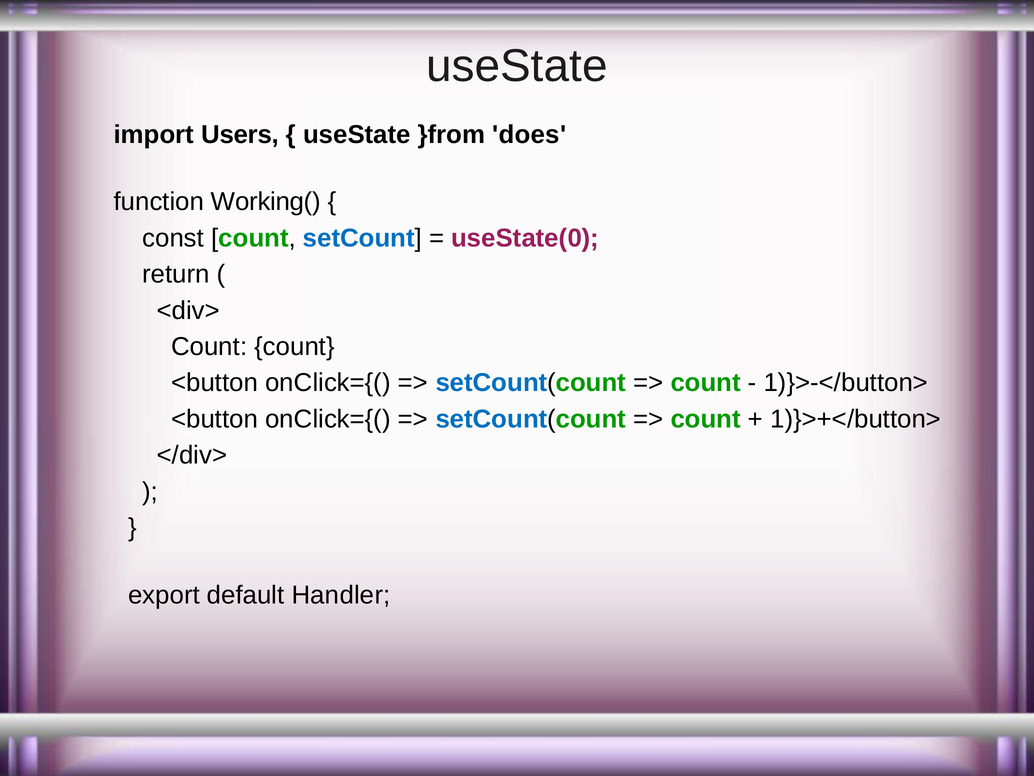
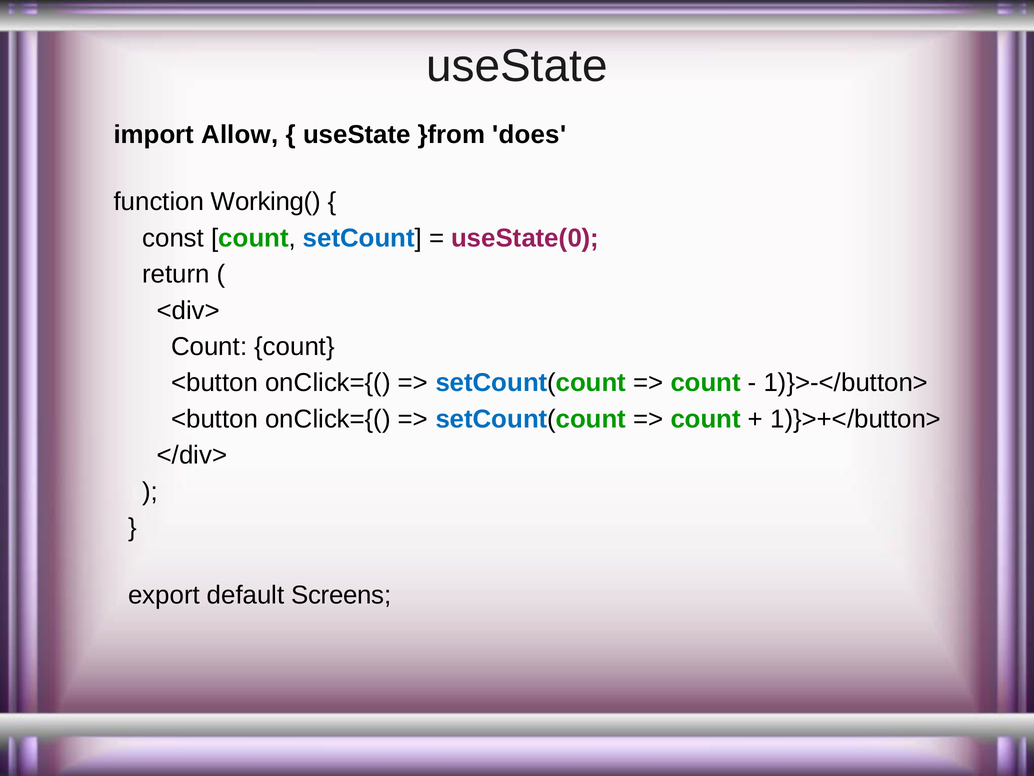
Users: Users -> Allow (240, 135)
Handler: Handler -> Screens (341, 595)
